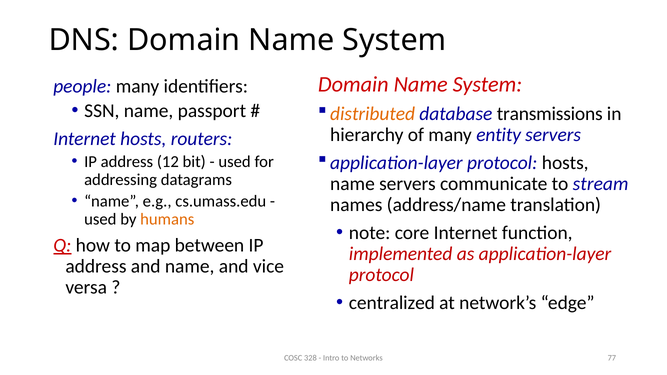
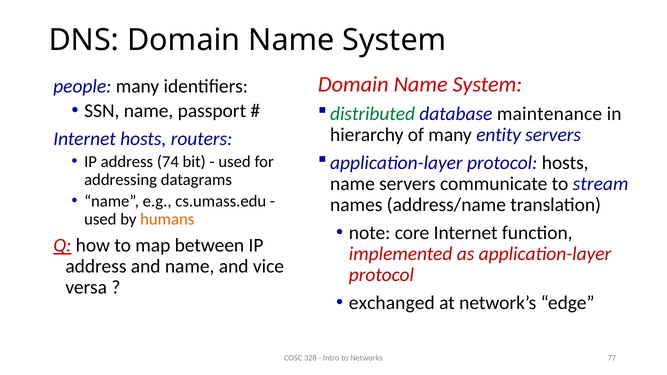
distributed colour: orange -> green (373, 114)
transmissions: transmissions -> maintenance (550, 114)
12: 12 -> 74 (168, 162)
centralized: centralized -> exchanged (392, 303)
